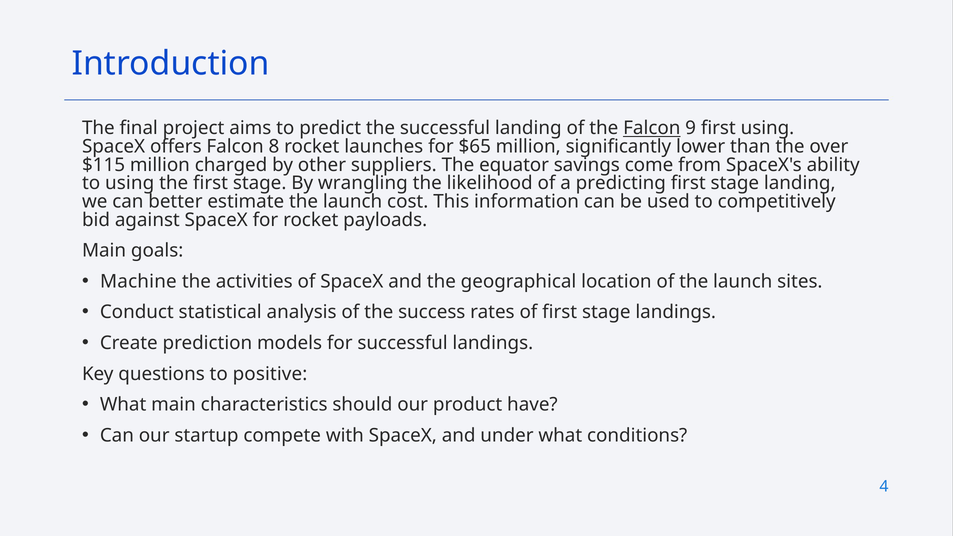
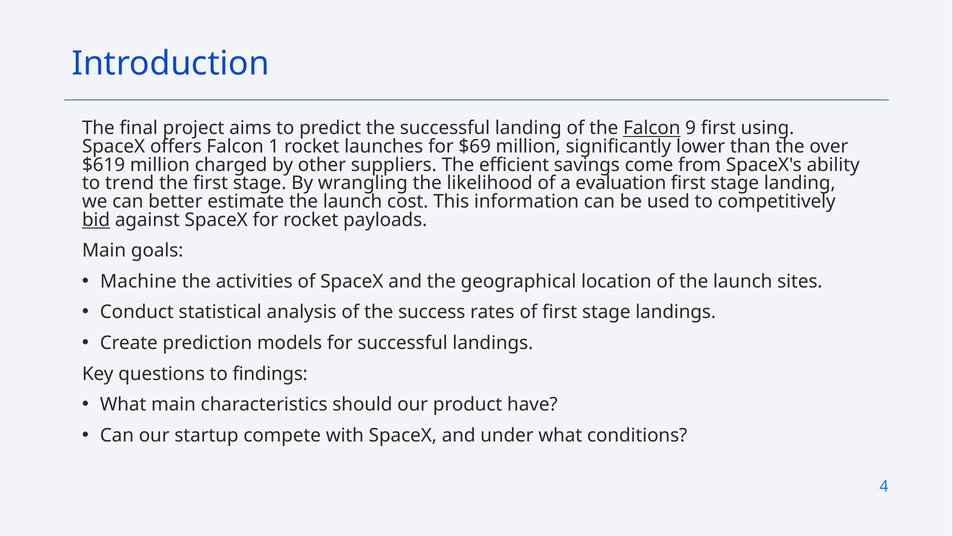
8: 8 -> 1 (274, 147)
$65: $65 -> $69 (475, 147)
$115: $115 -> $619 (104, 165)
equator: equator -> efficient (514, 165)
to using: using -> trend (130, 183)
predicting: predicting -> evaluation (621, 183)
bid underline: none -> present (96, 220)
positive: positive -> findings (270, 374)
